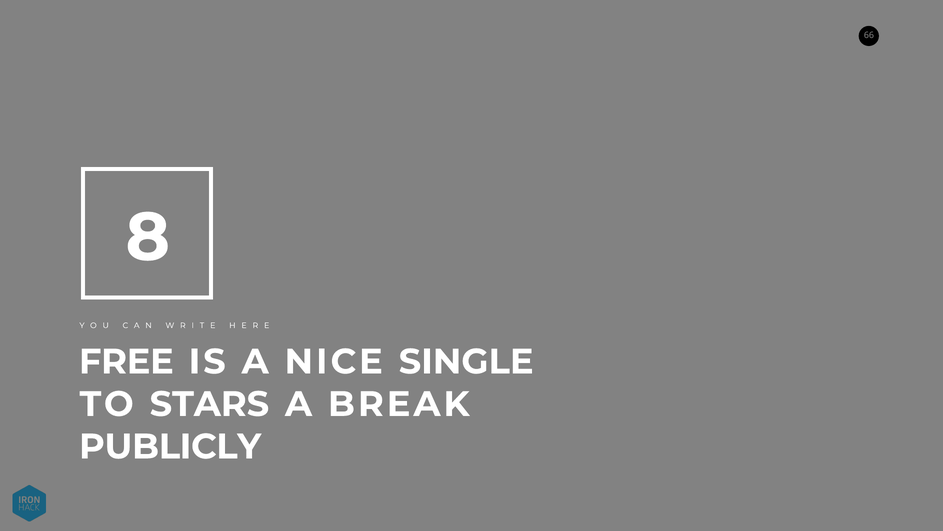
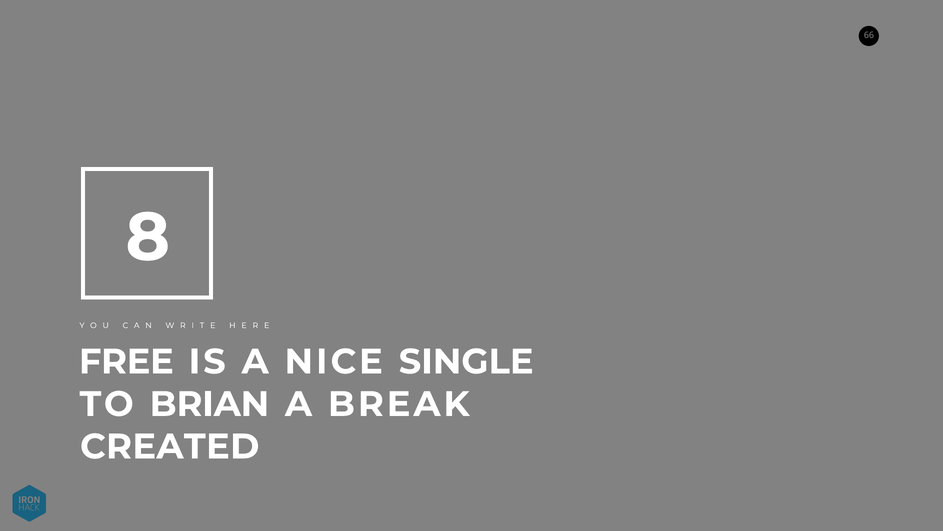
STARS: STARS -> BRIAN (209, 404)
PUBLICLY: PUBLICLY -> CREATED (170, 446)
